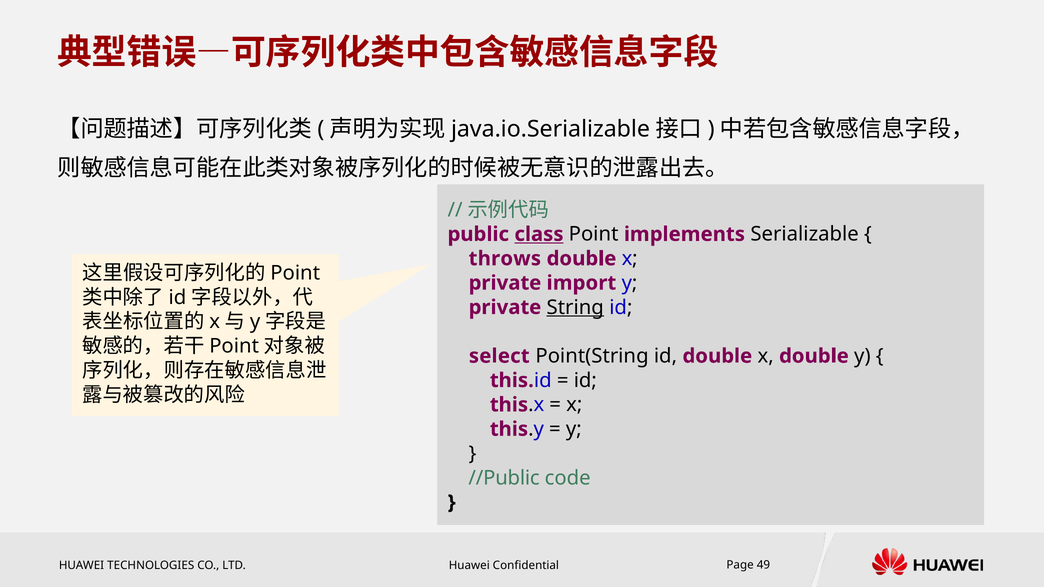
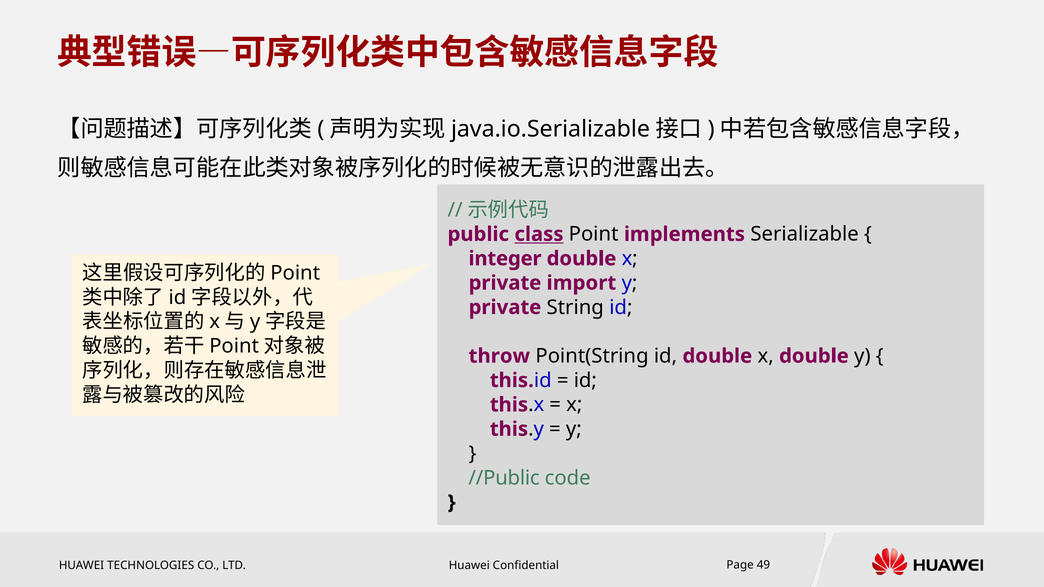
throws: throws -> integer (505, 259)
String underline: present -> none (575, 307)
select: select -> throw (499, 356)
